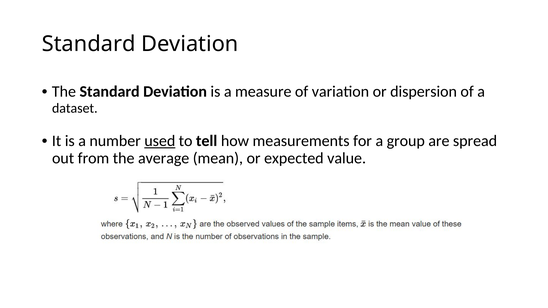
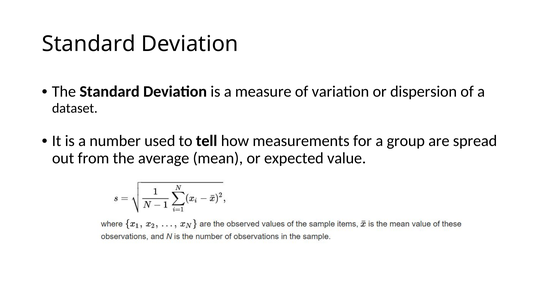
used underline: present -> none (160, 141)
